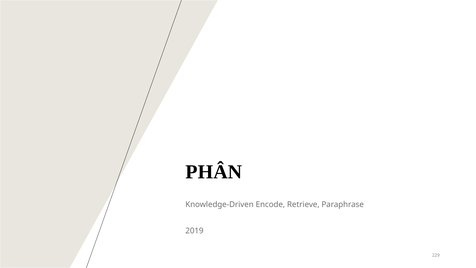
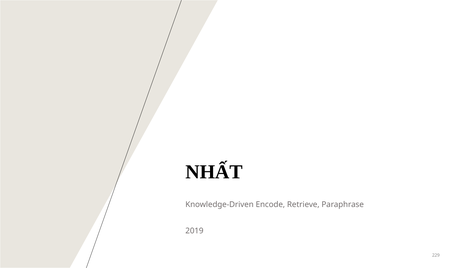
PHÂN: PHÂN -> NHẤT (214, 172)
